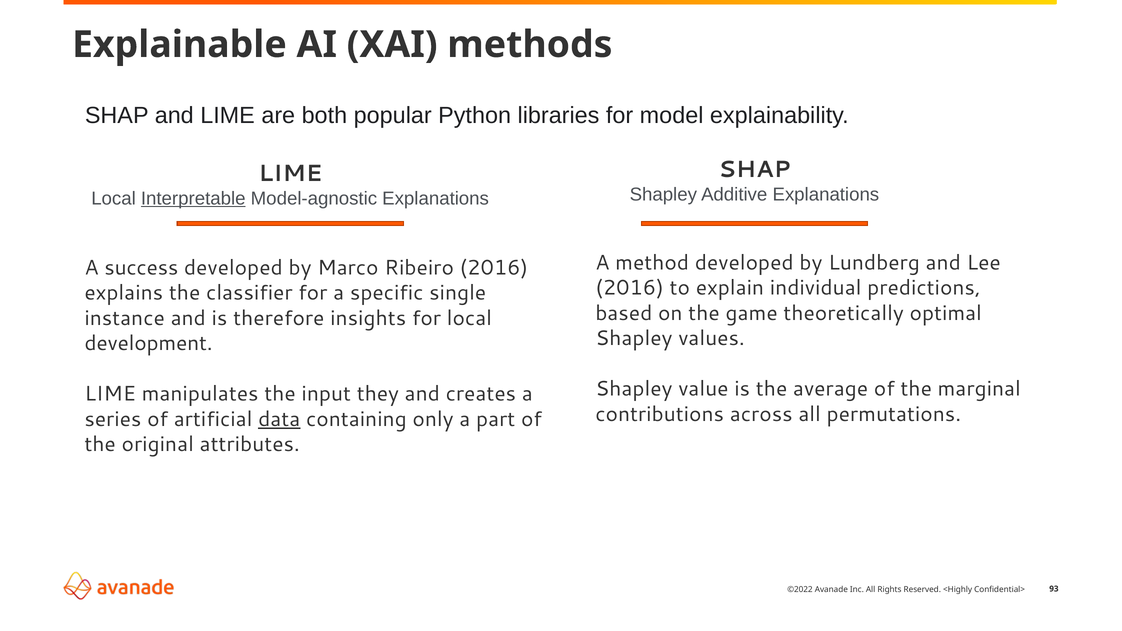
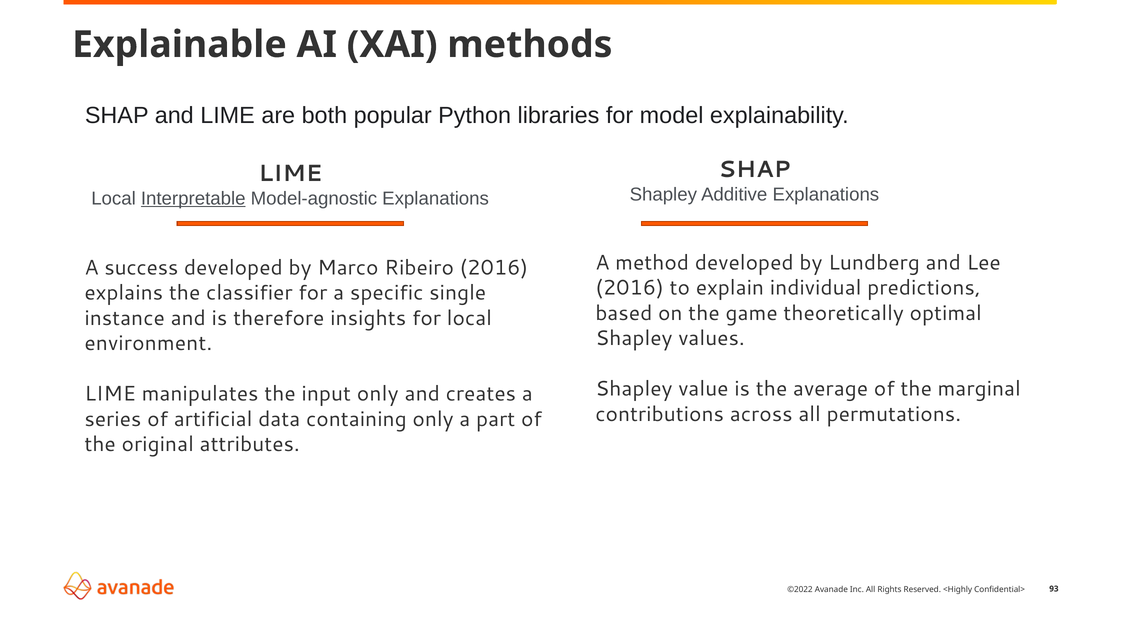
development: development -> environment (148, 344)
input they: they -> only (378, 394)
data underline: present -> none (279, 419)
